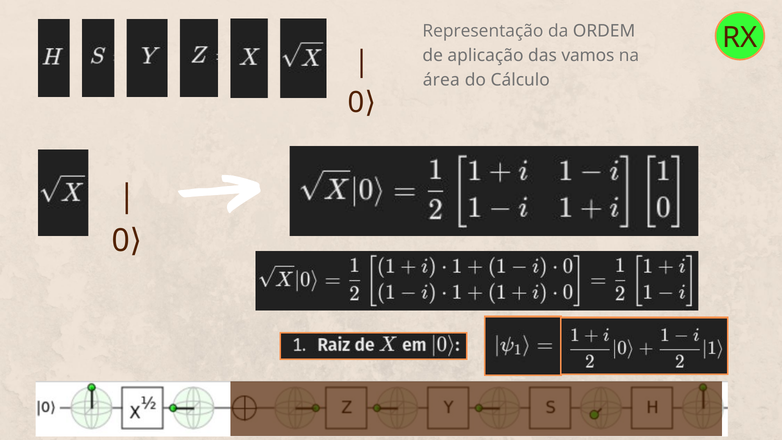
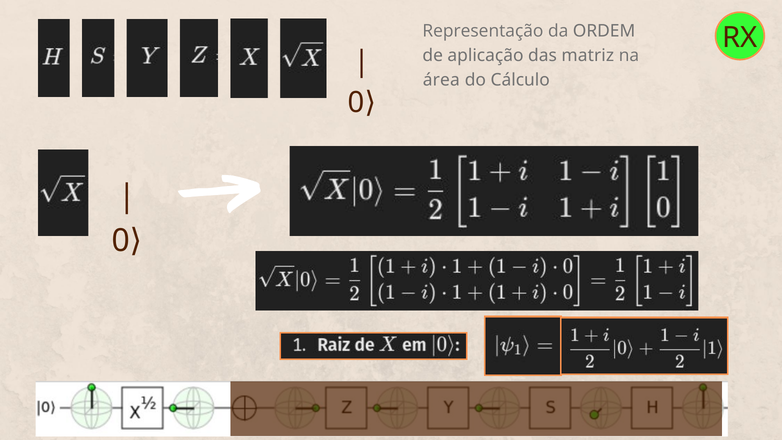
vamos: vamos -> matriz (588, 56)
